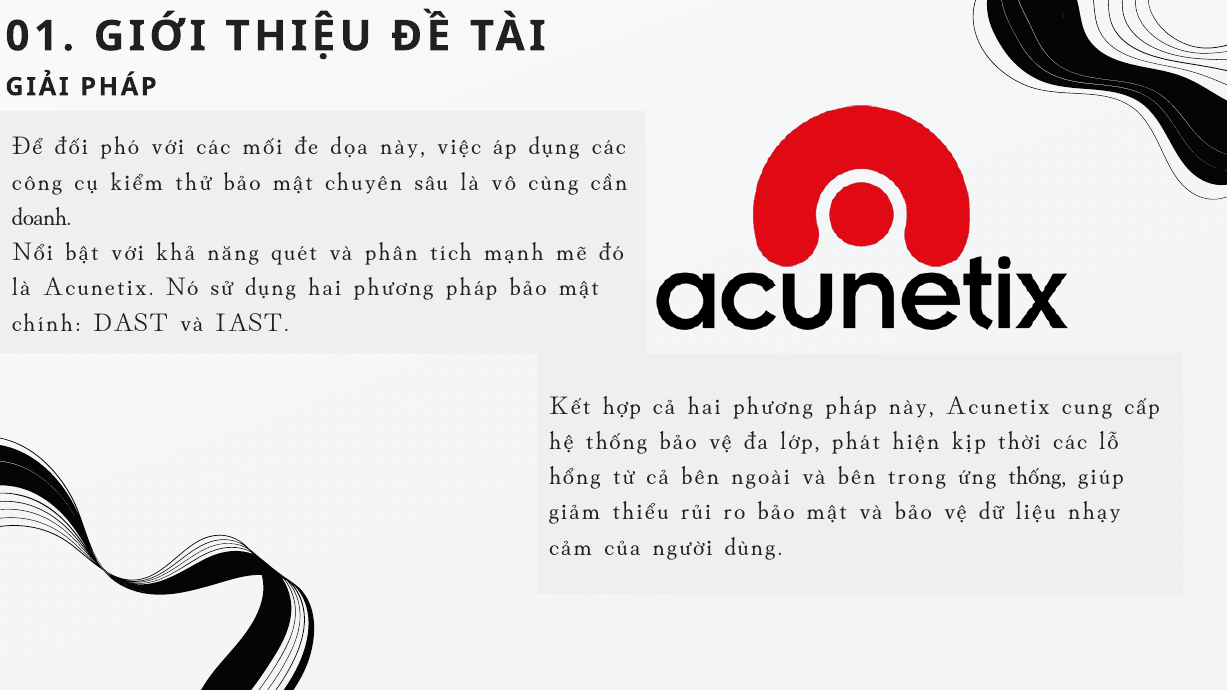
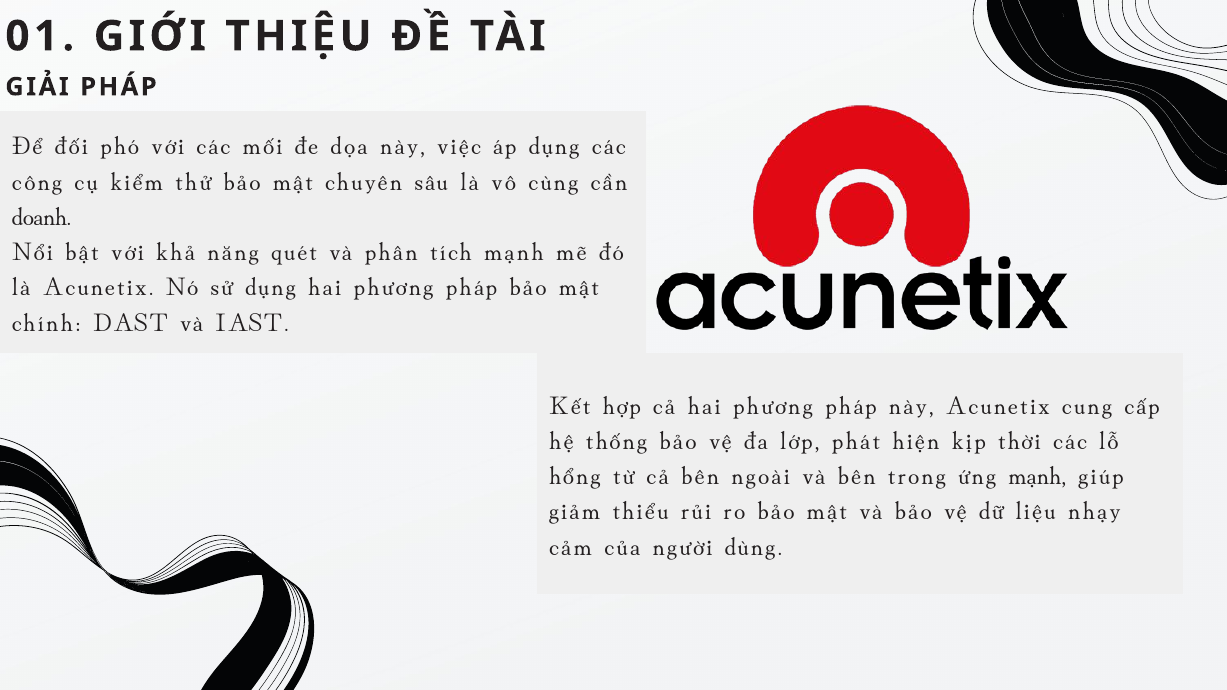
ứng thống: thống -> mạnh (1037, 476)
